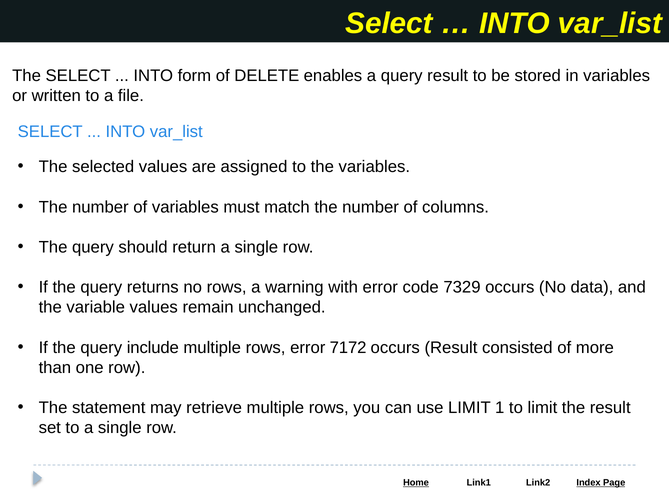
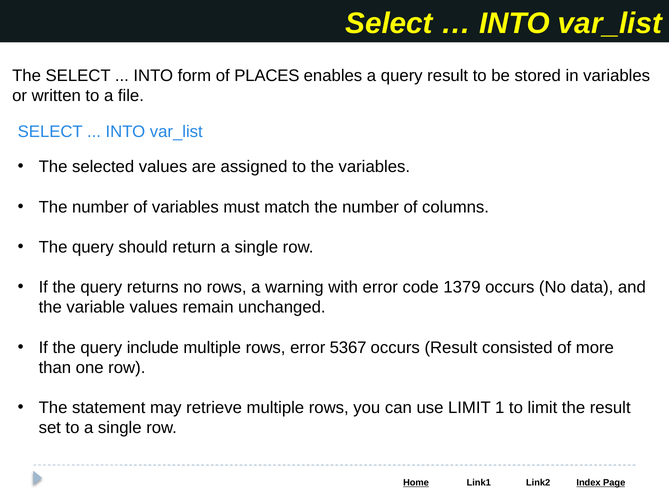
DELETE: DELETE -> PLACES (267, 76)
7329: 7329 -> 1379 (462, 287)
7172: 7172 -> 5367 (348, 347)
